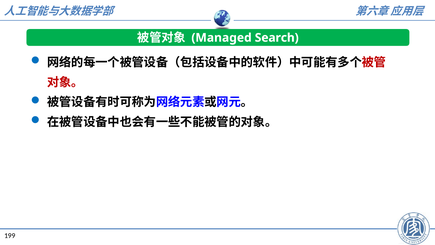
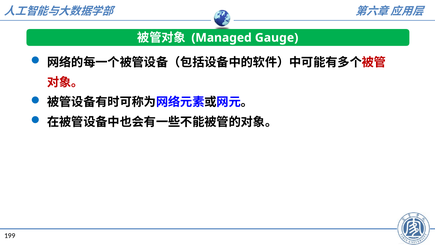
Search: Search -> Gauge (277, 38)
